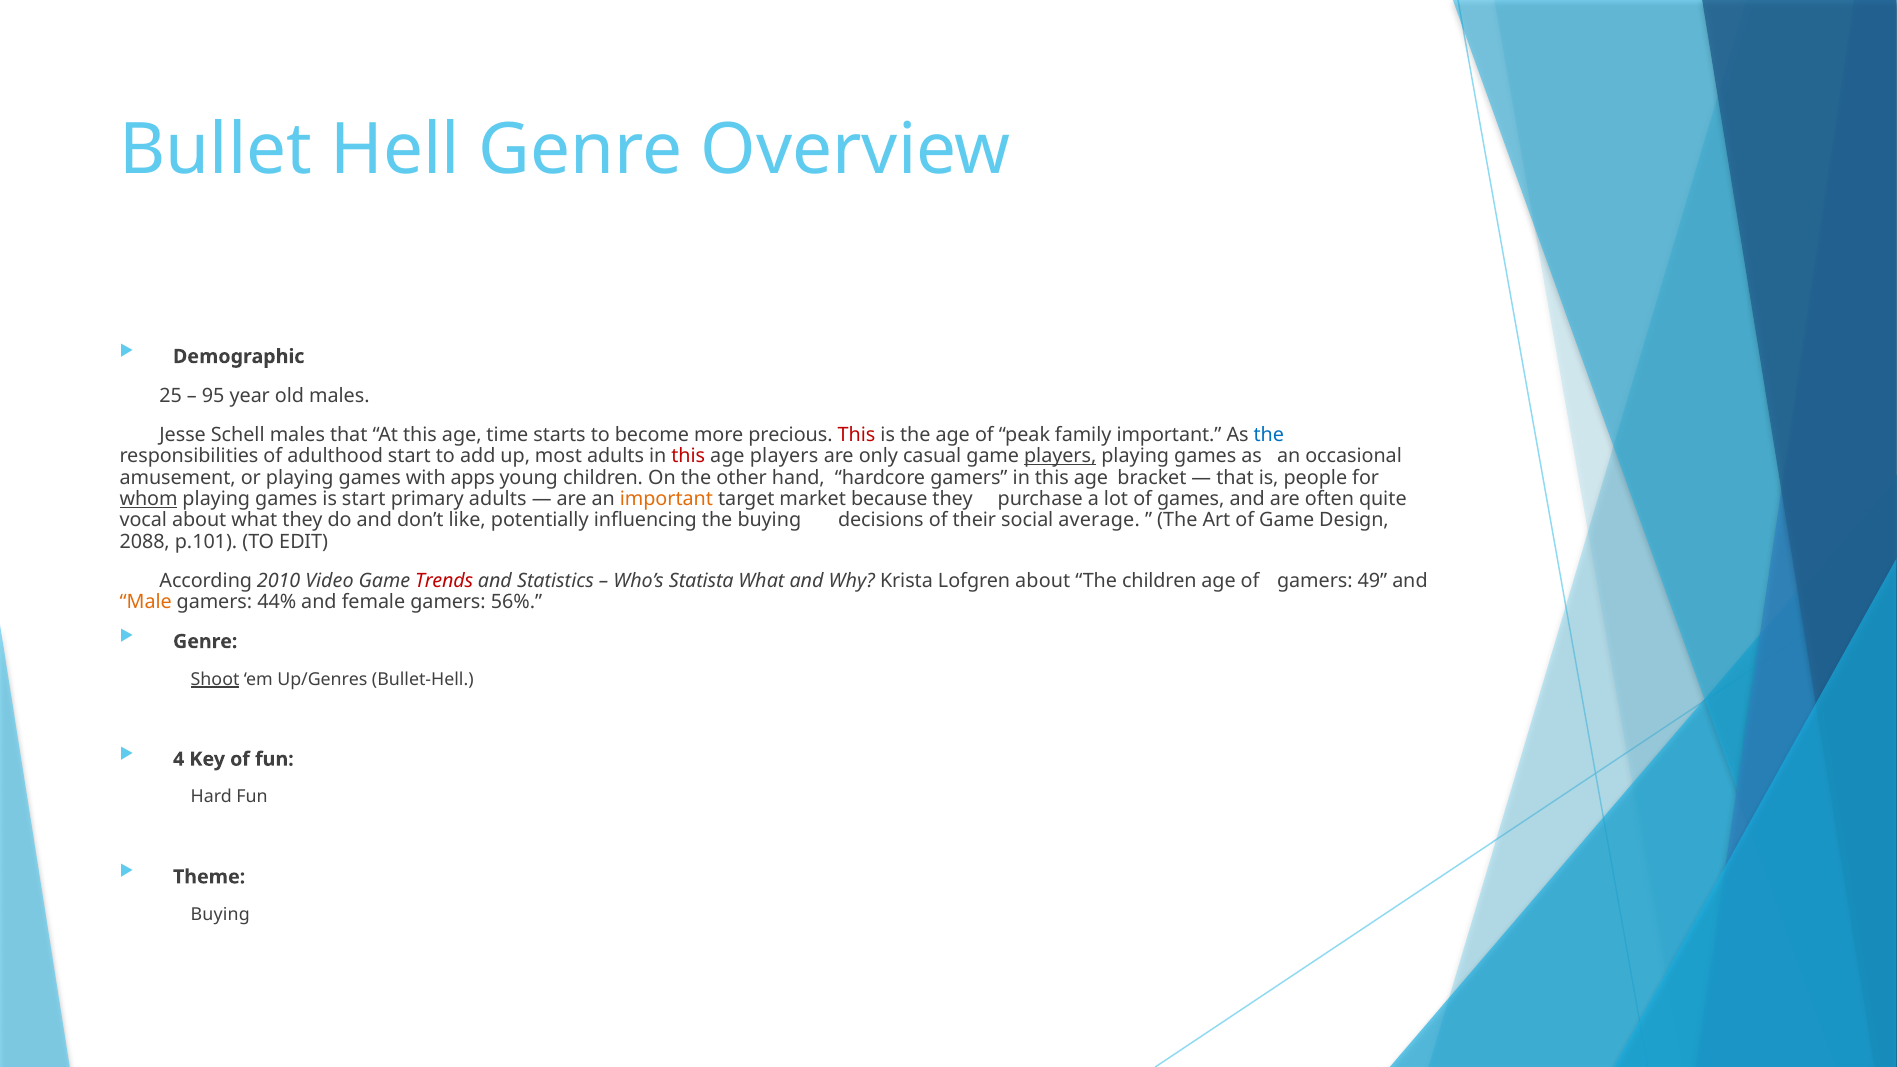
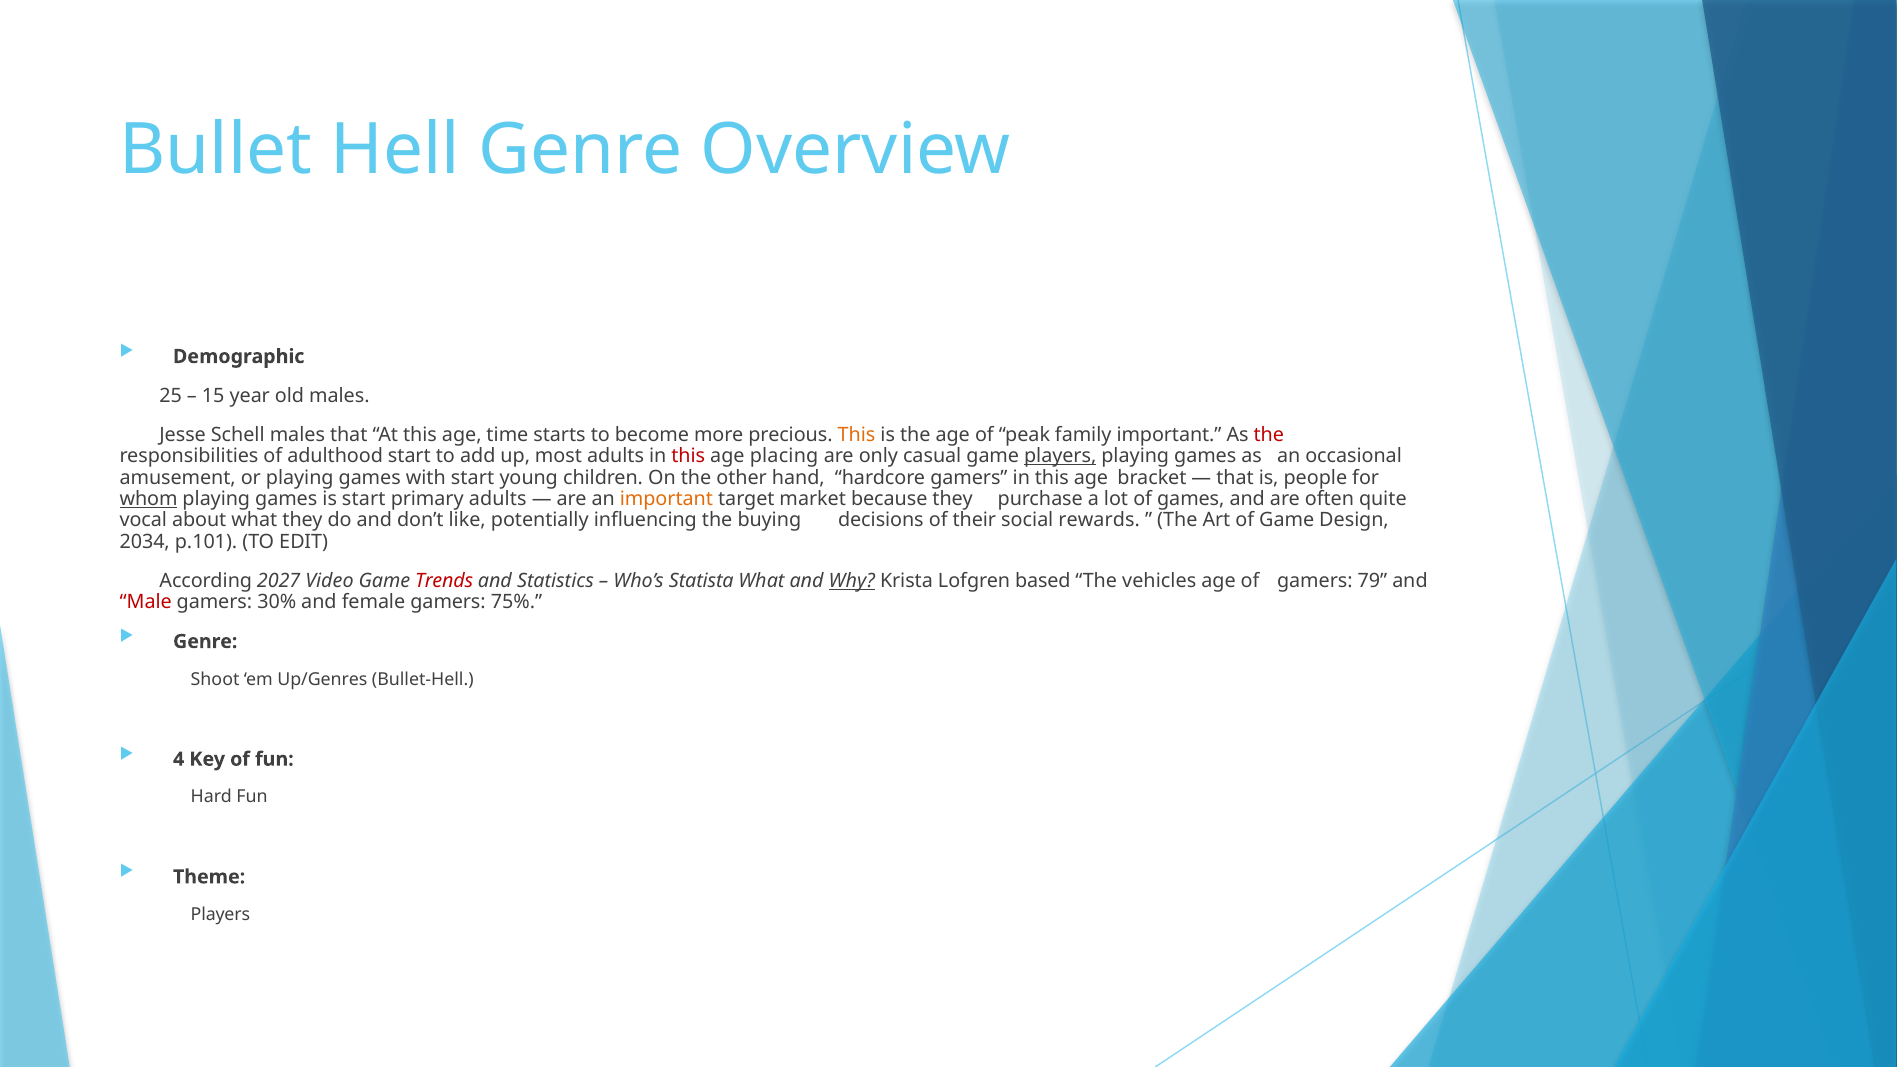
95: 95 -> 15 (213, 396)
This colour: red -> orange (857, 435)
the colour: blue -> red (1269, 435)
age players: players -> placing (784, 456)
with apps: apps -> start (473, 478)
average: average -> rewards (1099, 520)
2088: 2088 -> 2034 (145, 542)
2010: 2010 -> 2027 (279, 581)
Why underline: none -> present (852, 581)
Lofgren about: about -> based (1043, 581)
The children: children -> vehicles (1159, 581)
49: 49 -> 79 (1372, 581)
Male colour: orange -> red (146, 602)
44%: 44% -> 30% (277, 602)
56%: 56% -> 75% (517, 602)
Shoot underline: present -> none (215, 679)
Buying: Buying -> Players (220, 915)
